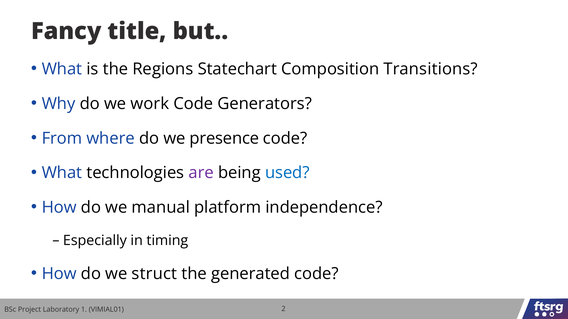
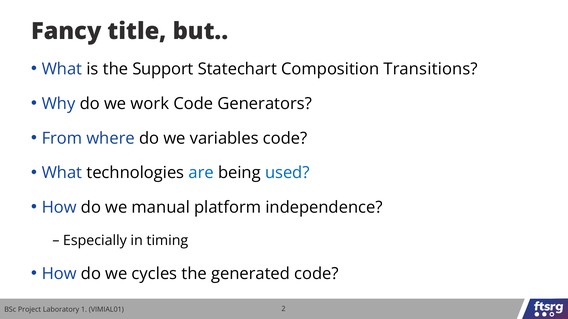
Regions: Regions -> Support (163, 69)
presence: presence -> variables (224, 138)
are colour: purple -> blue (201, 173)
struct: struct -> cycles (154, 274)
